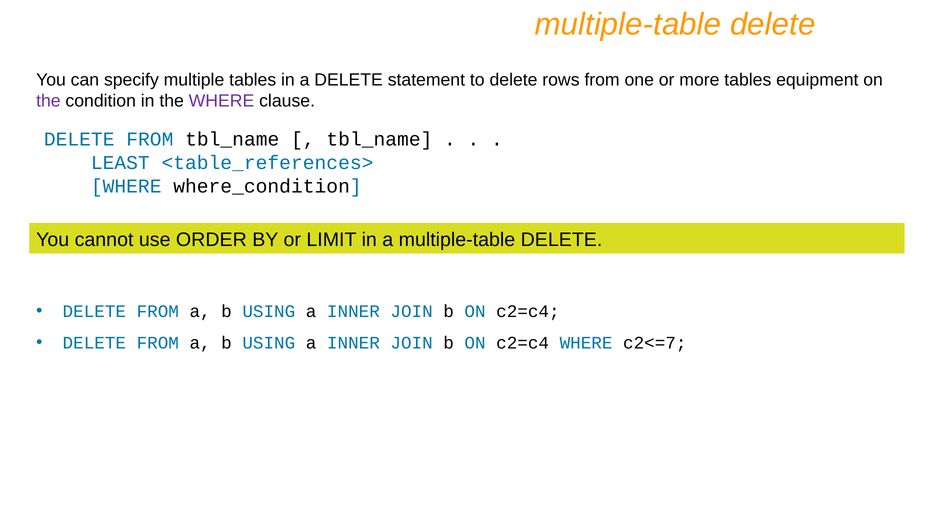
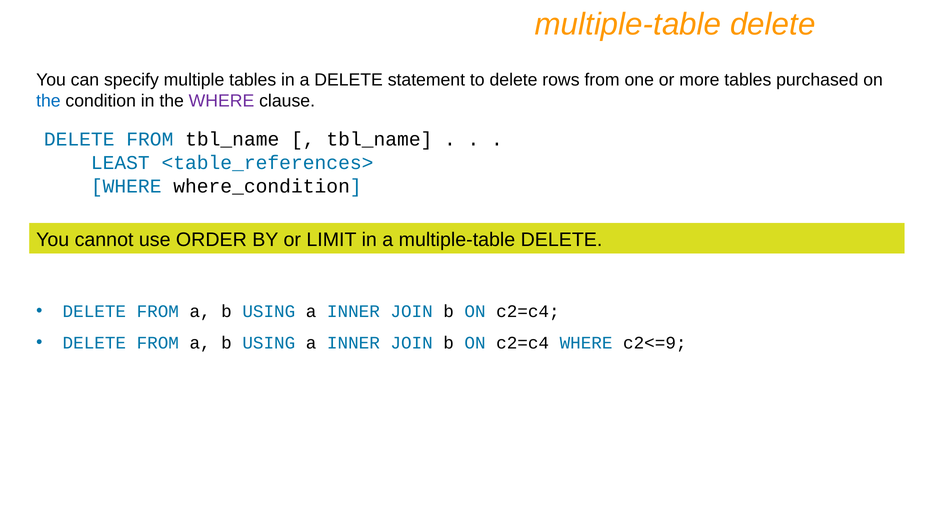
equipment: equipment -> purchased (817, 80)
the colour: purple -> blue (48, 101)
c2<=7: c2<=7 -> c2<=9 (655, 343)
